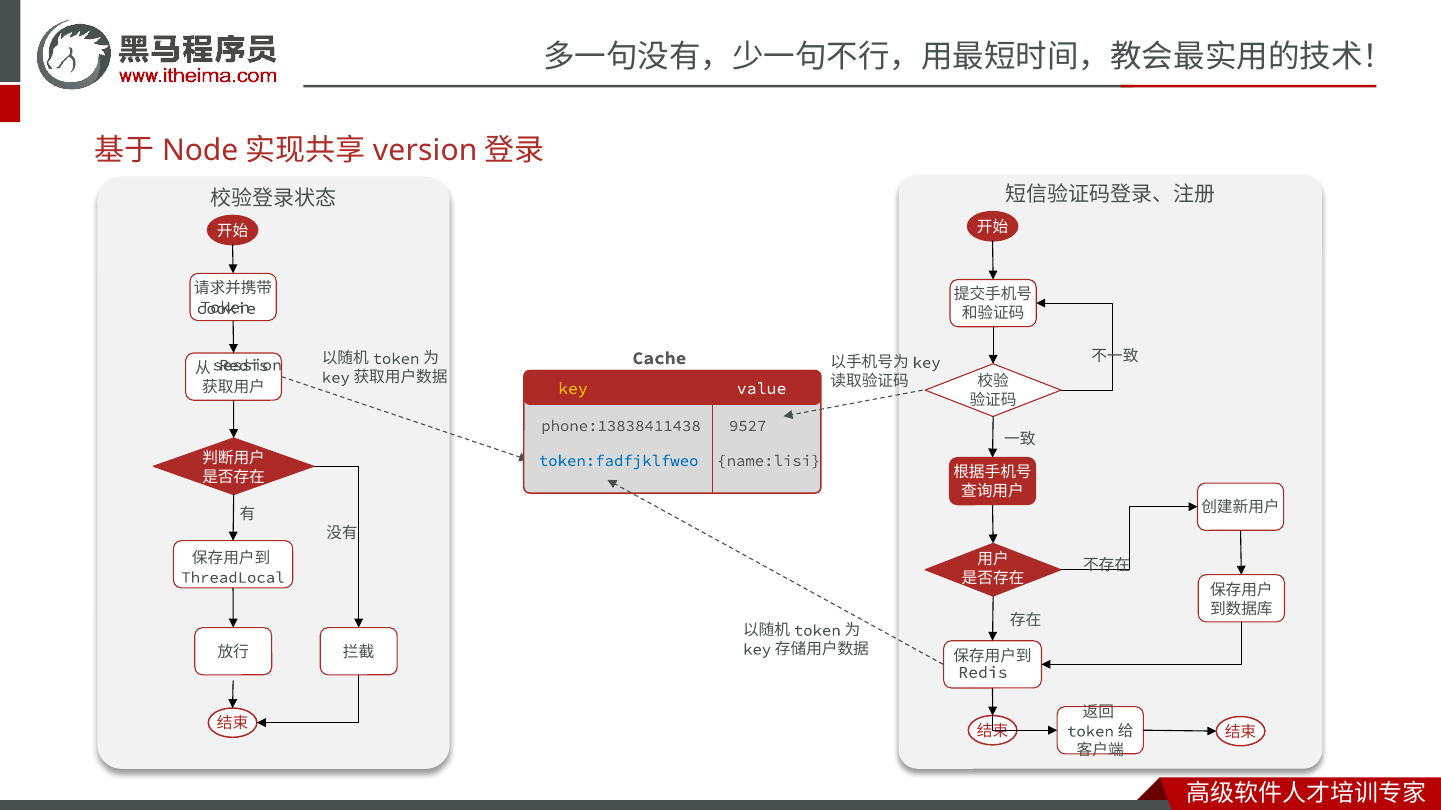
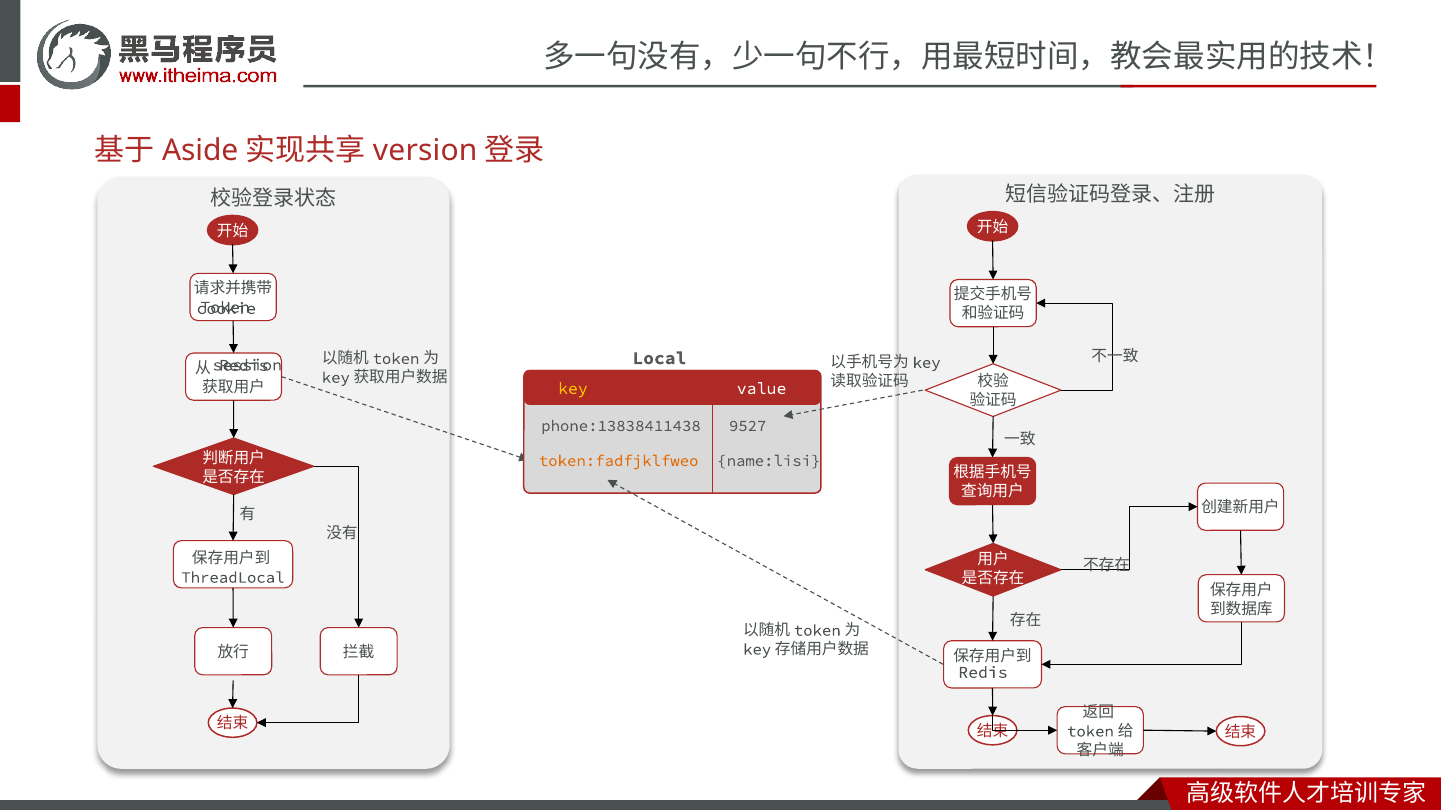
Node: Node -> Aside (200, 151)
Cache: Cache -> Local (659, 358)
token:fadfjklfweo colour: blue -> orange (619, 461)
